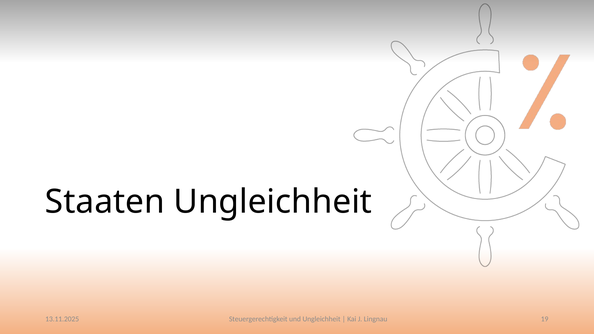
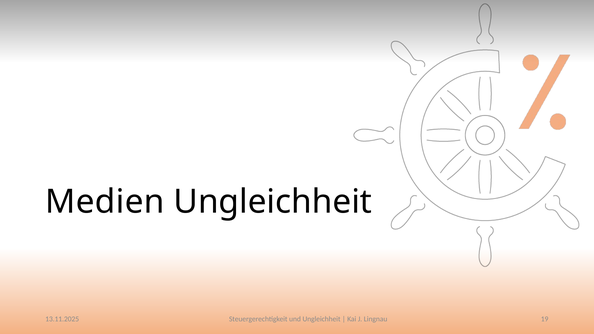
Staaten: Staaten -> Medien (105, 202)
